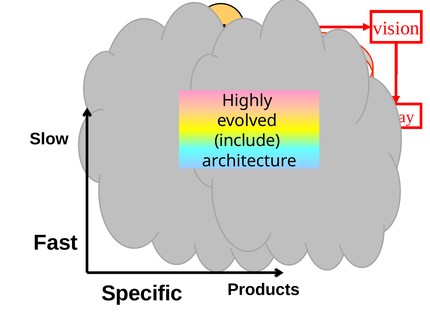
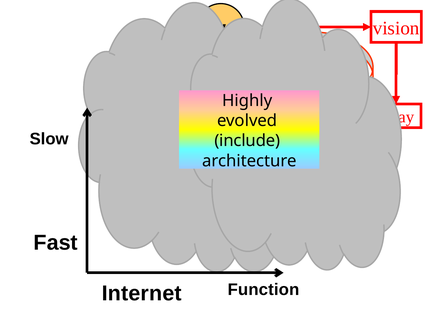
Products: Products -> Function (263, 289)
Specific: Specific -> Internet (142, 293)
